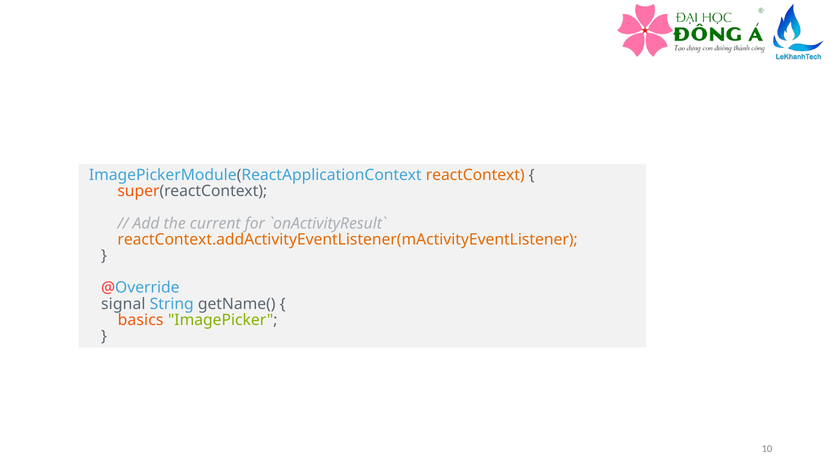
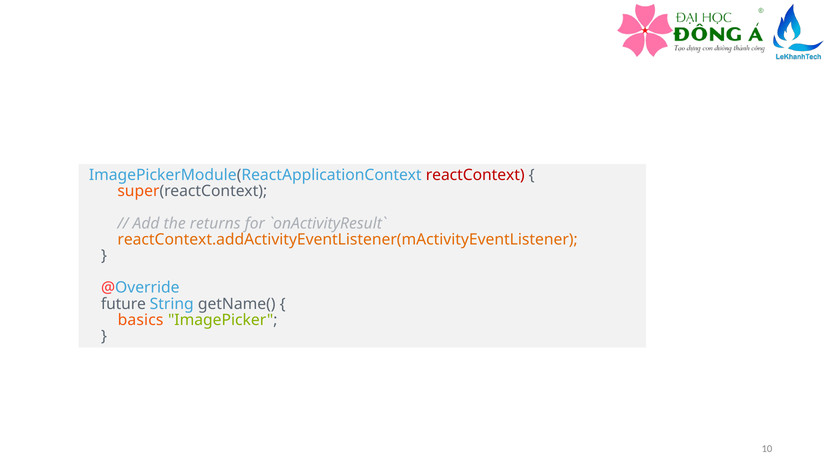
reactContext colour: orange -> red (475, 175)
current: current -> returns (215, 223)
signal: signal -> future (123, 304)
